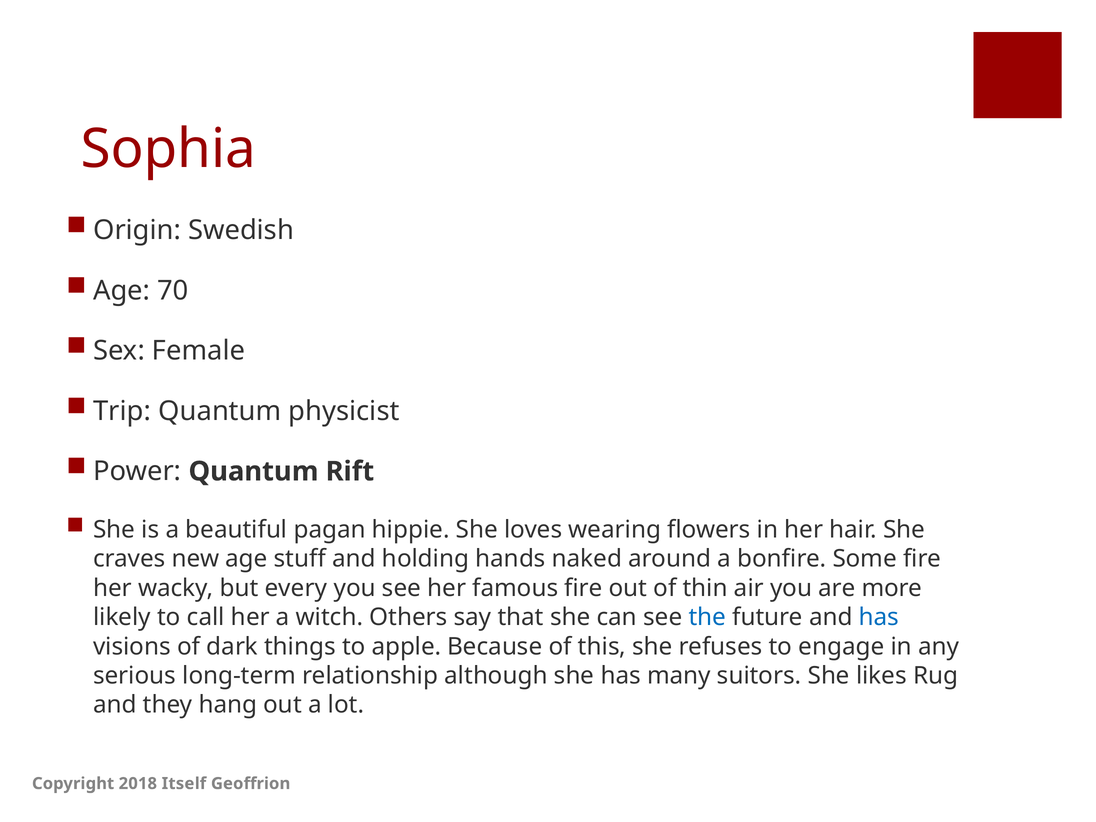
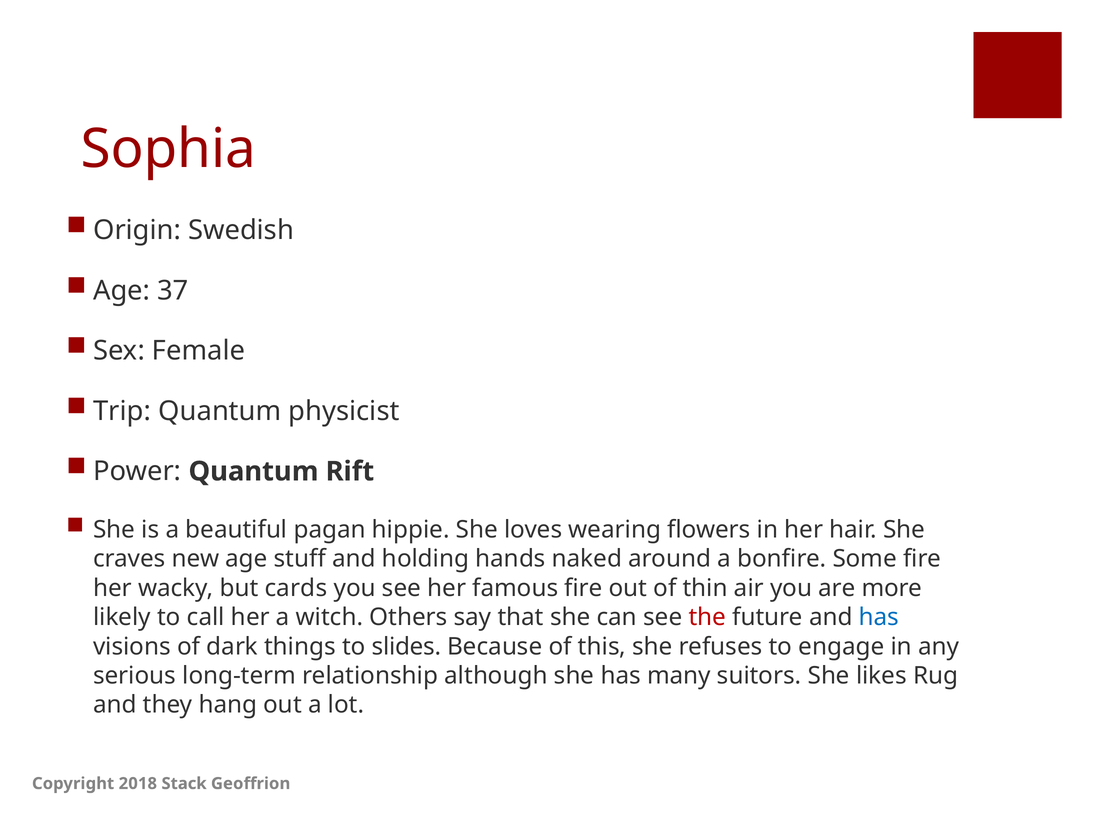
70: 70 -> 37 (173, 291)
every: every -> cards (296, 588)
the colour: blue -> red (707, 617)
apple: apple -> slides (407, 647)
Itself: Itself -> Stack (184, 784)
